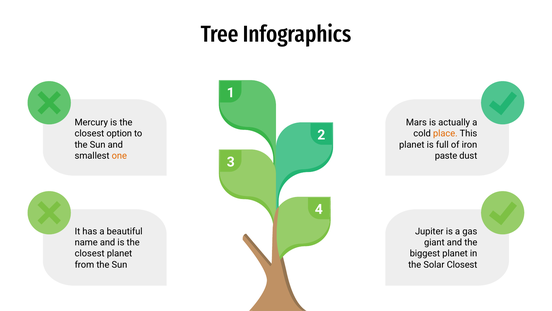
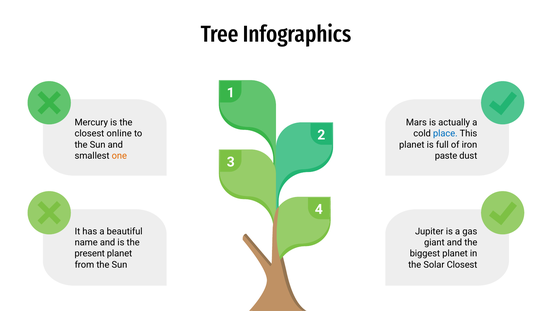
option: option -> online (119, 133)
place colour: orange -> blue (445, 133)
closest: closest -> present (90, 253)
